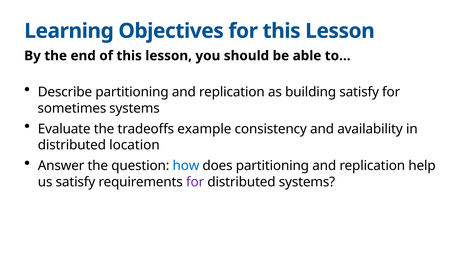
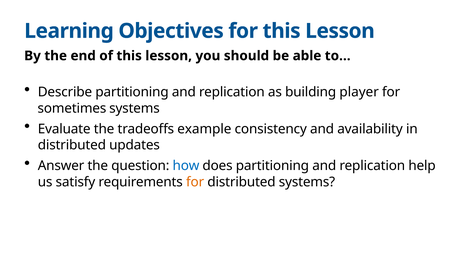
building satisfy: satisfy -> player (359, 92)
location: location -> updates (135, 145)
for colour: purple -> orange (195, 182)
